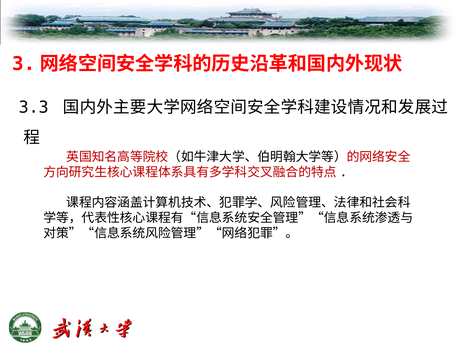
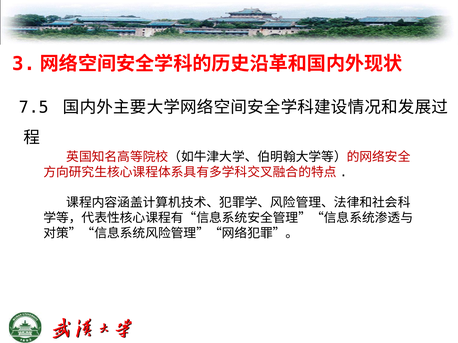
3.3: 3.3 -> 7.5 (34, 107)
